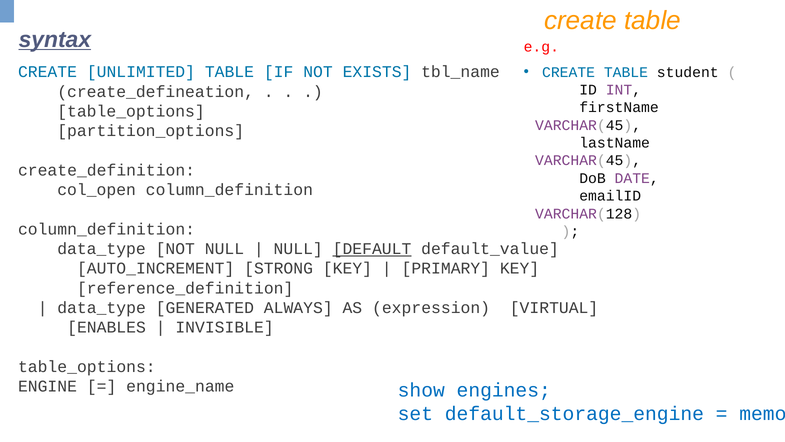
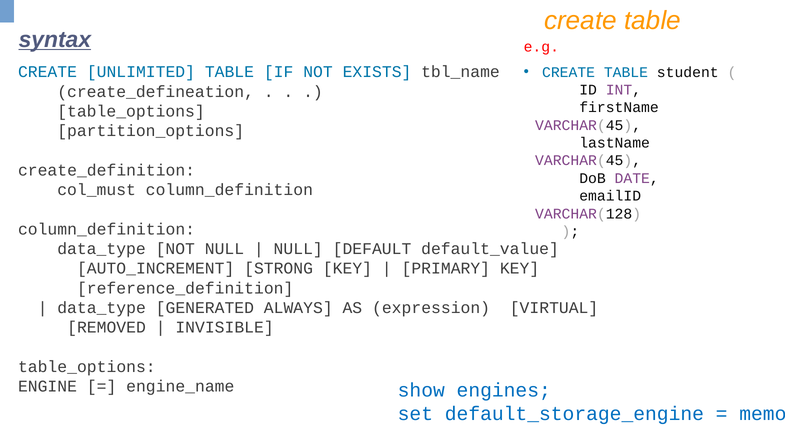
col_open: col_open -> col_must (97, 190)
DEFAULT underline: present -> none (372, 249)
ENABLES: ENABLES -> REMOVED (107, 327)
